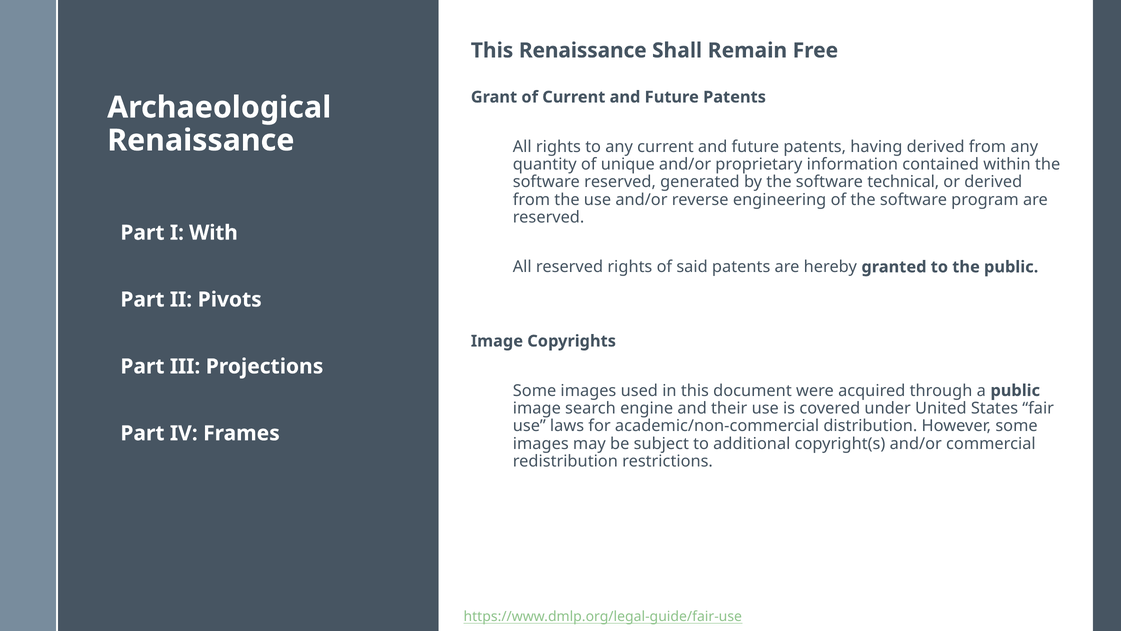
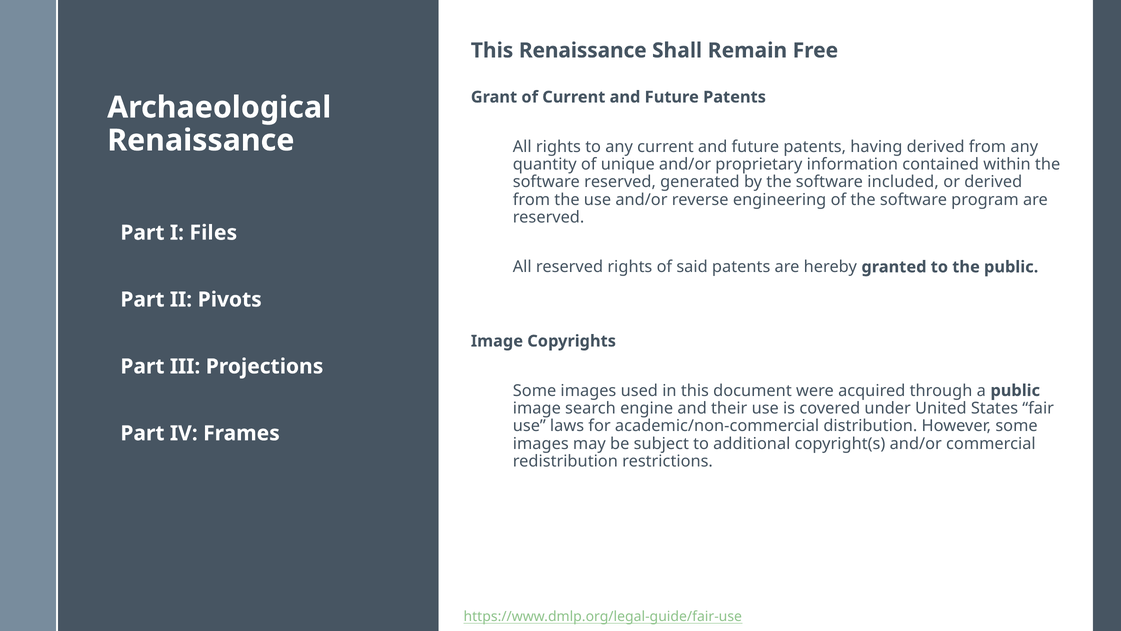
technical: technical -> included (903, 182)
With: With -> Files (213, 233)
